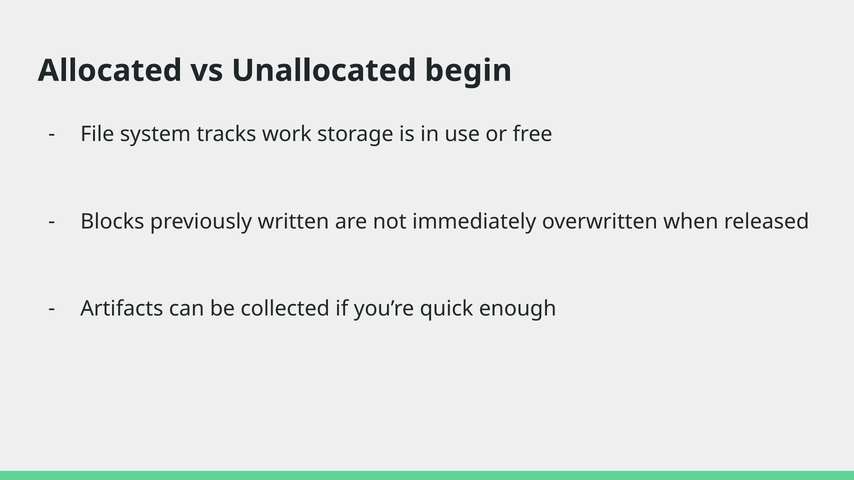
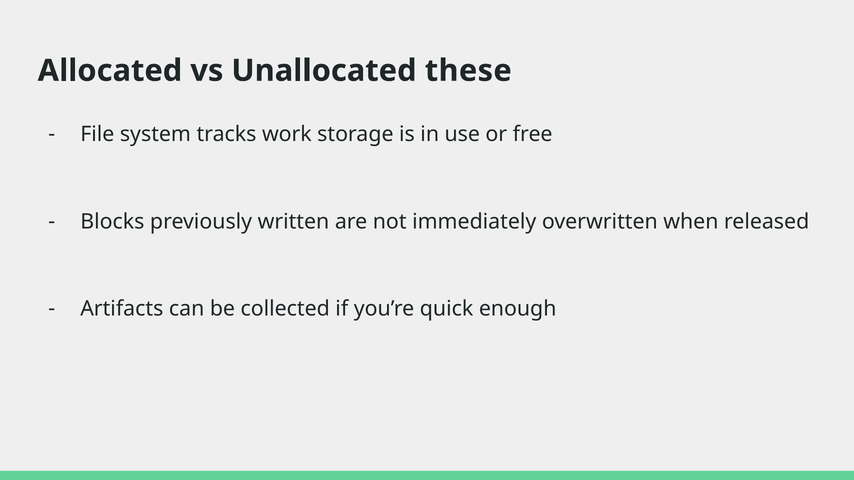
begin: begin -> these (468, 71)
